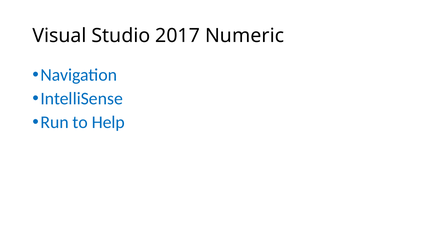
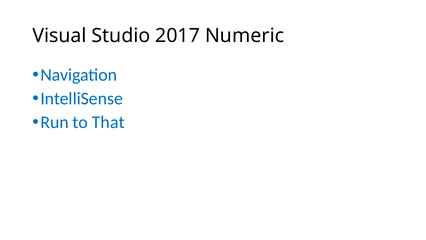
Help: Help -> That (108, 122)
